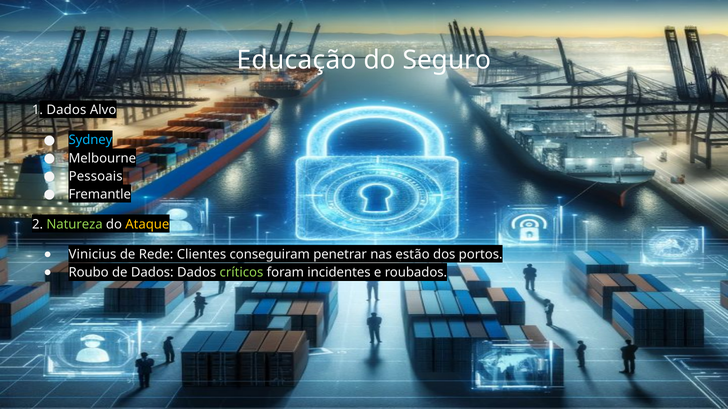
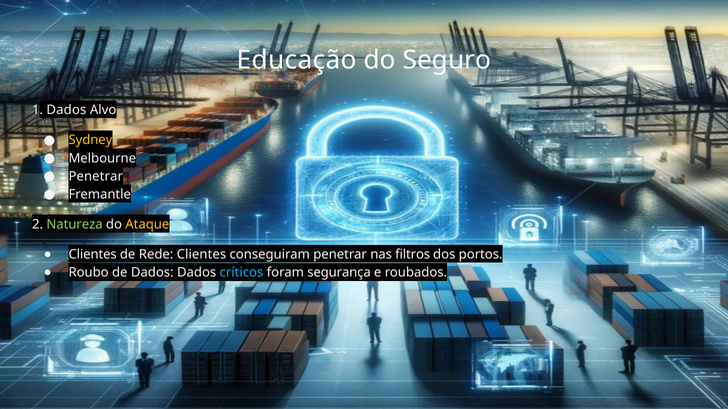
Sydney colour: light blue -> yellow (90, 140)
Pessoais: Pessoais -> Penetrar (96, 176)
Vinicius: Vinicius -> Clientes (93, 255)
estão: estão -> filtros (413, 255)
críticos colour: light green -> light blue (241, 273)
incidentes: incidentes -> segurança (339, 273)
